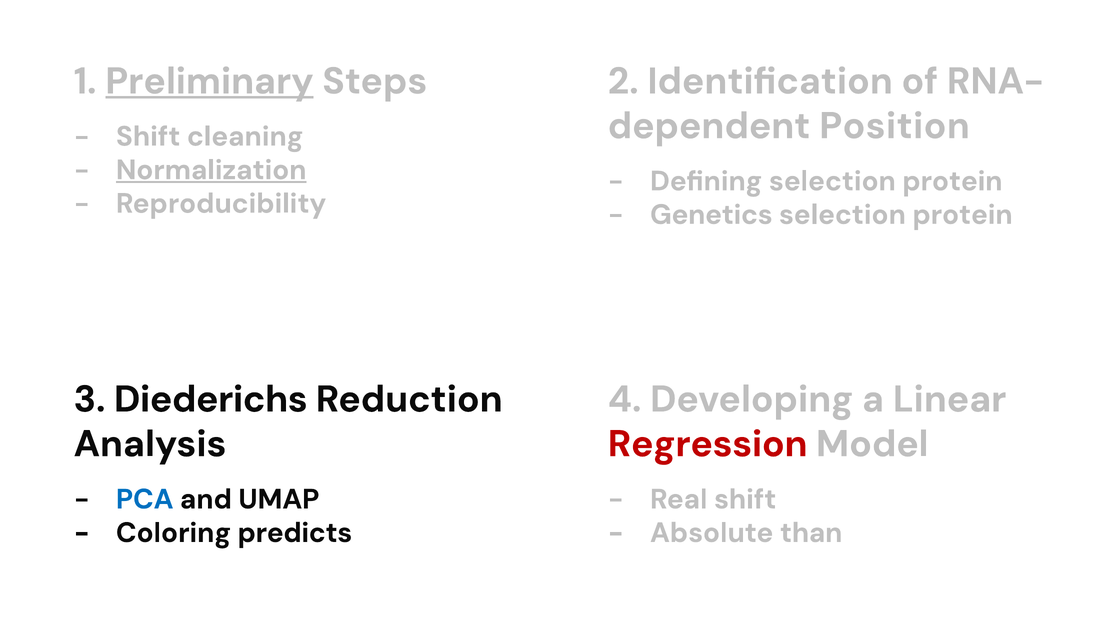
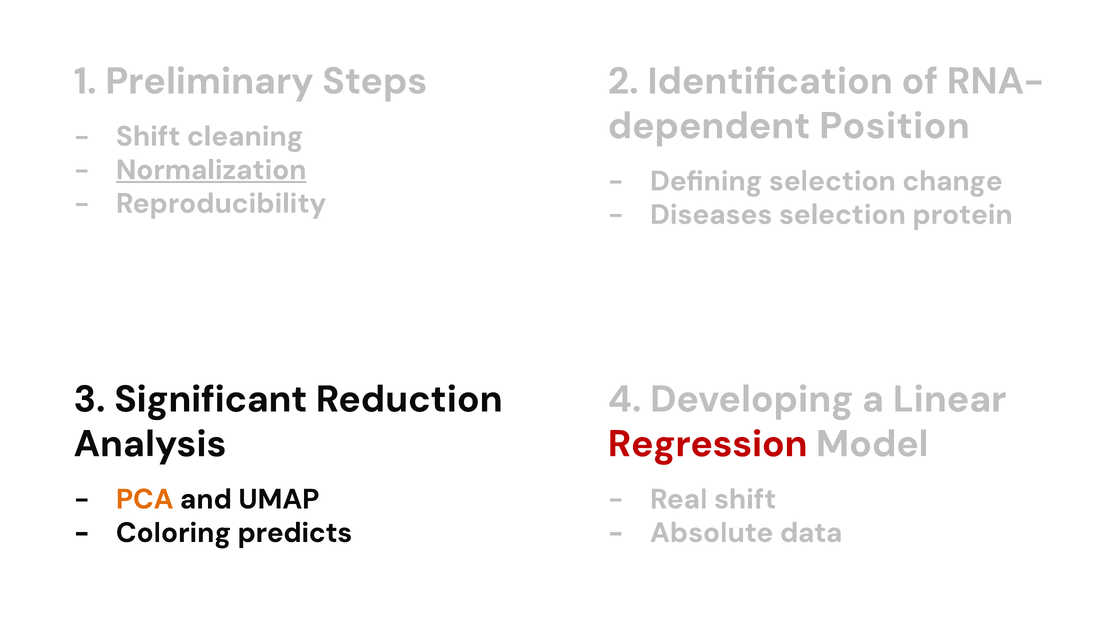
Preliminary underline: present -> none (209, 81)
Defining selection protein: protein -> change (952, 181)
Genetics: Genetics -> Diseases (711, 215)
Diederichs: Diederichs -> Significant (211, 399)
PCA colour: blue -> orange (145, 500)
than: than -> data (811, 533)
